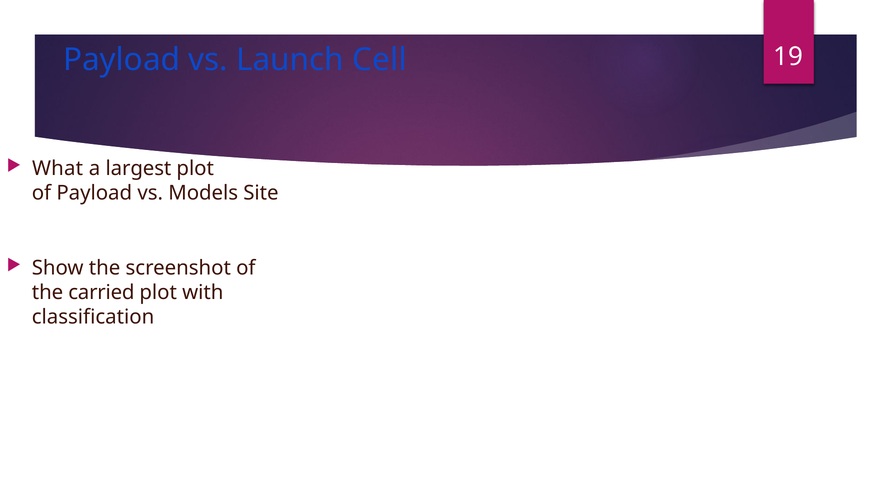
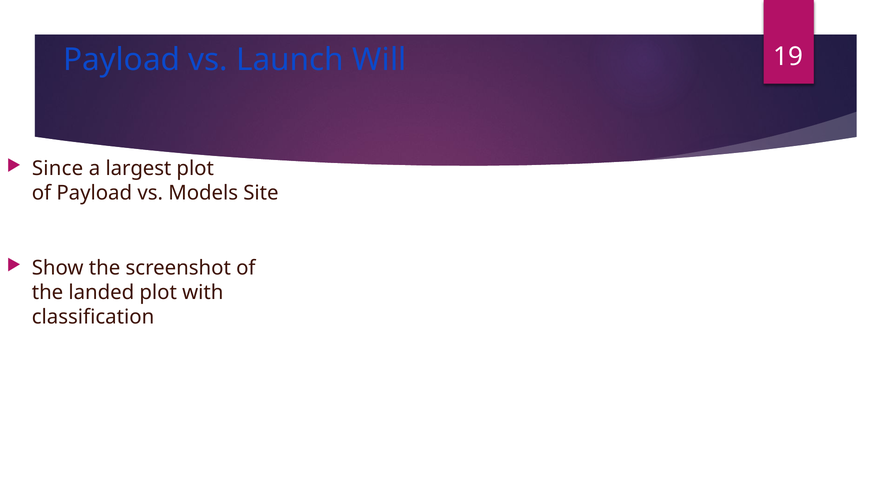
Cell: Cell -> Will (379, 60)
What: What -> Since (58, 168)
carried: carried -> landed (101, 292)
